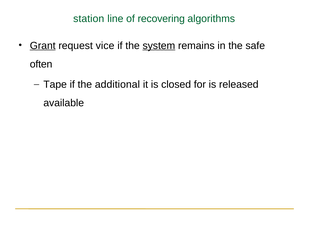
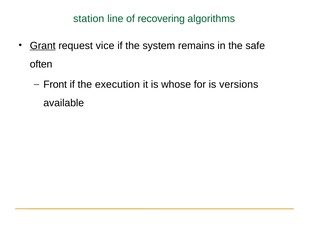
system underline: present -> none (159, 46)
Tape: Tape -> Front (55, 84)
additional: additional -> execution (117, 84)
closed: closed -> whose (176, 84)
released: released -> versions (239, 84)
